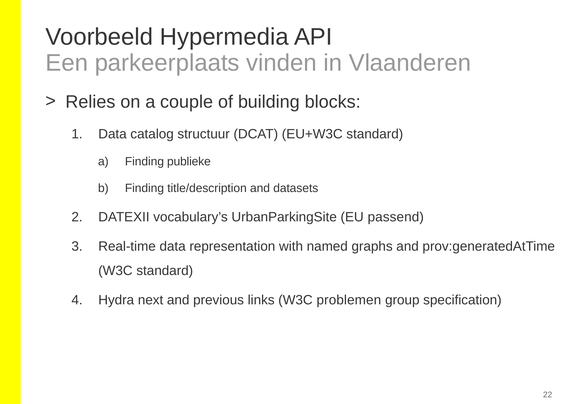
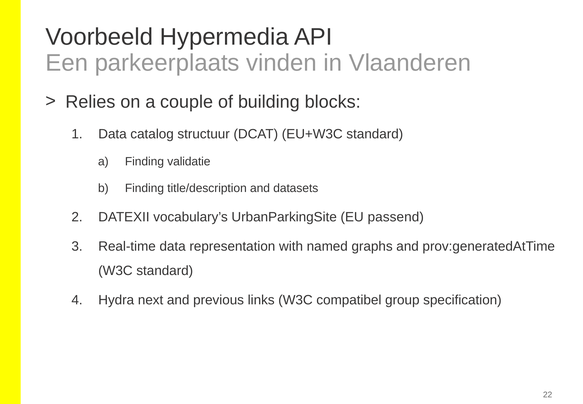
publieke: publieke -> validatie (189, 161)
problemen: problemen -> compatibel (349, 300)
